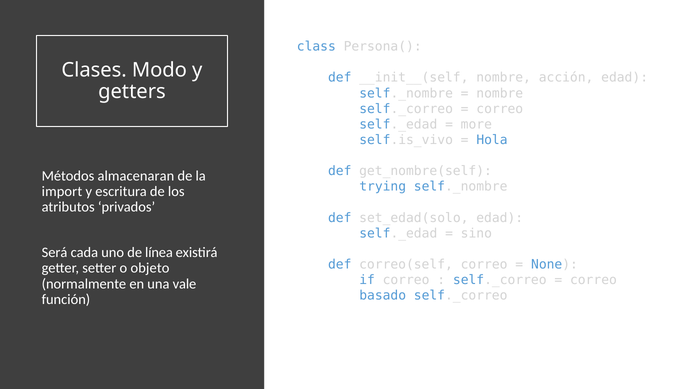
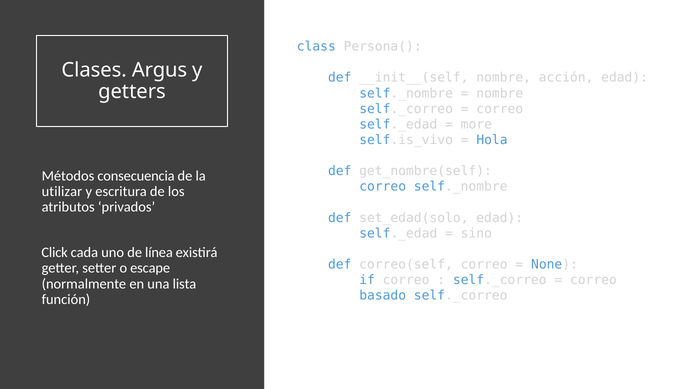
Modo: Modo -> Argus (160, 70)
almacenaran: almacenaran -> consecuencia (136, 176)
trying: trying -> correo (383, 187)
import: import -> utilizar (62, 192)
Será: Será -> Click (55, 253)
objeto: objeto -> escape (150, 268)
vale: vale -> lista (184, 284)
